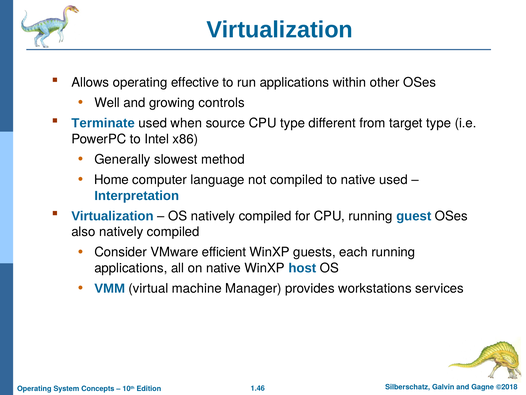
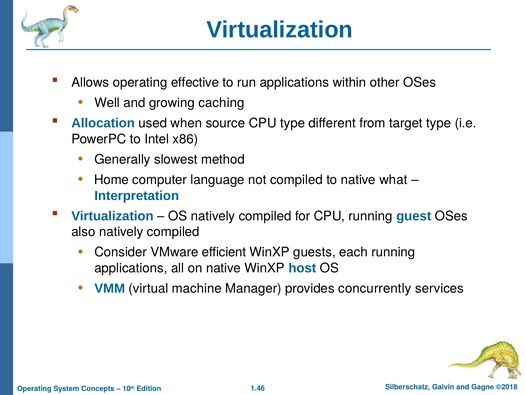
controls: controls -> caching (222, 103)
Terminate: Terminate -> Allocation (103, 123)
native used: used -> what (393, 180)
workstations: workstations -> concurrently (375, 288)
